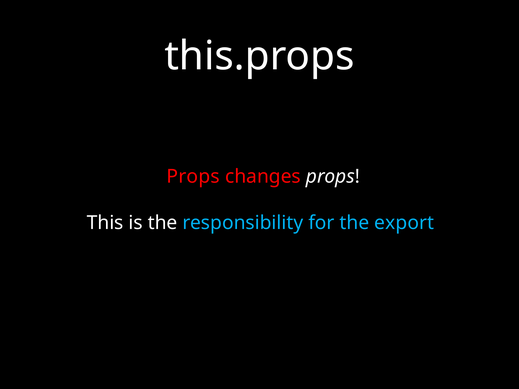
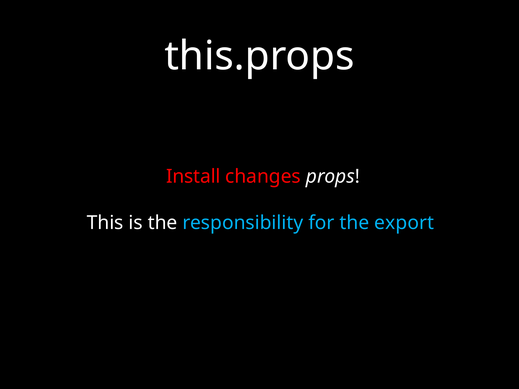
Props: Props -> Install (193, 177)
